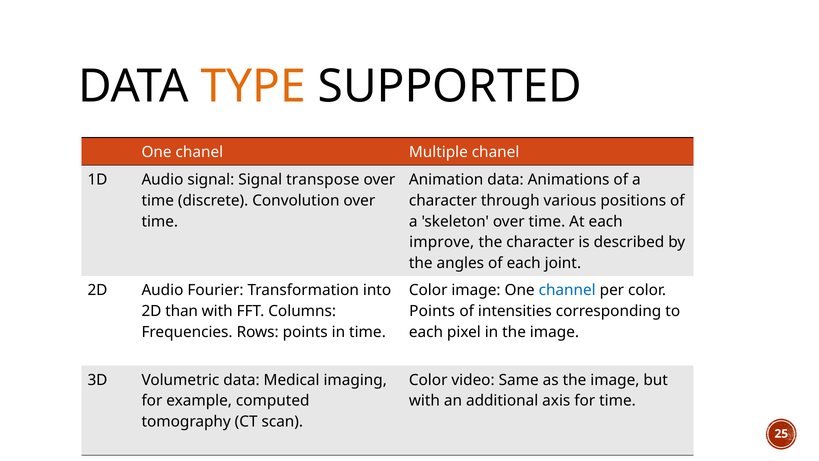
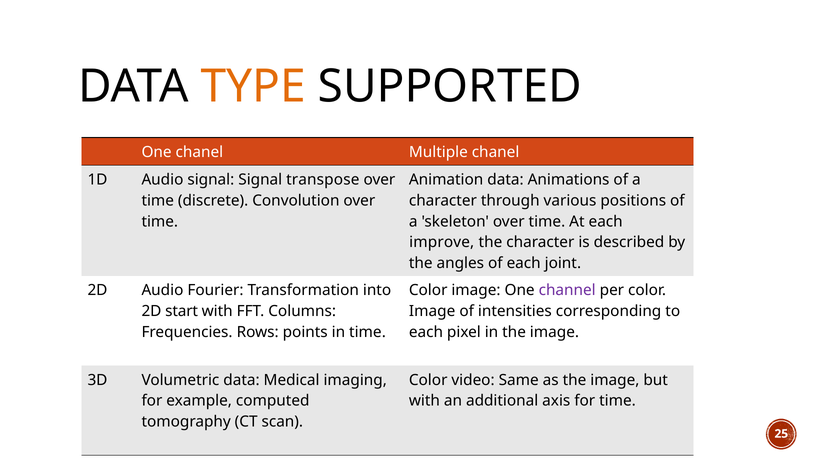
channel colour: blue -> purple (567, 290)
than: than -> start (182, 311)
Points: Points -> Image (432, 311)
